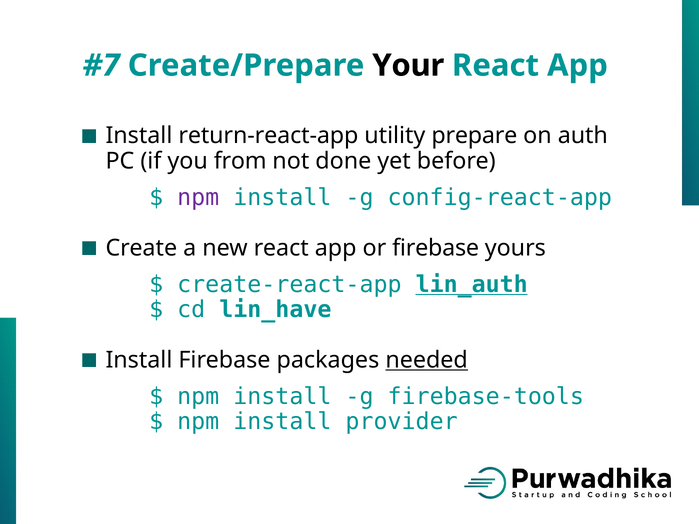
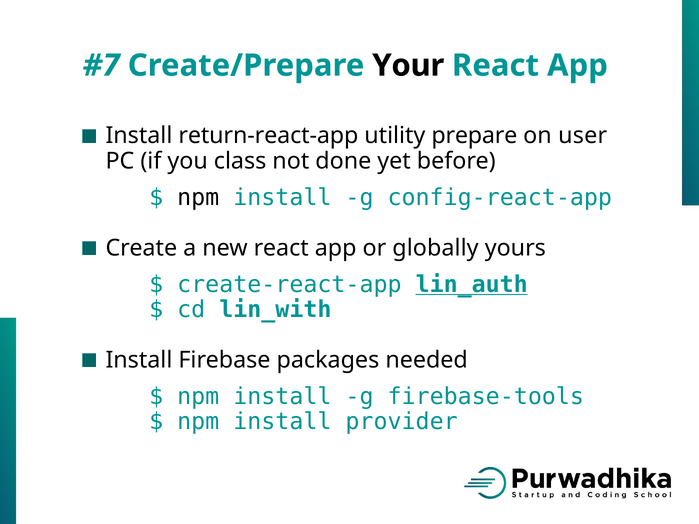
auth: auth -> user (583, 136)
from: from -> class (240, 161)
npm colour: purple -> black (198, 198)
or firebase: firebase -> globally (436, 248)
lin_have: lin_have -> lin_with (275, 310)
needed underline: present -> none (427, 360)
